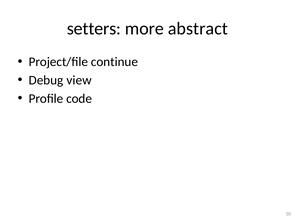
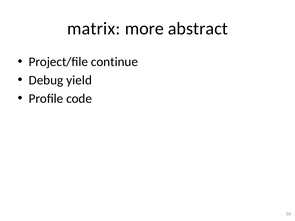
setters: setters -> matrix (94, 29)
view: view -> yield (79, 80)
